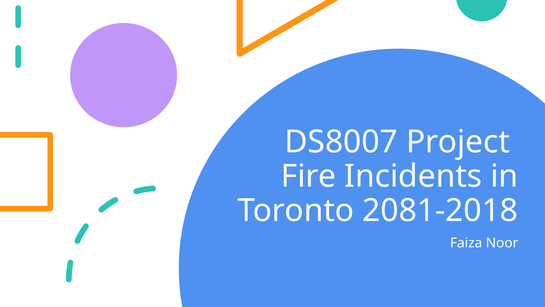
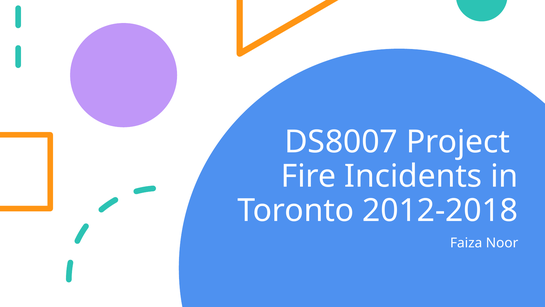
2081-2018: 2081-2018 -> 2012-2018 (440, 210)
